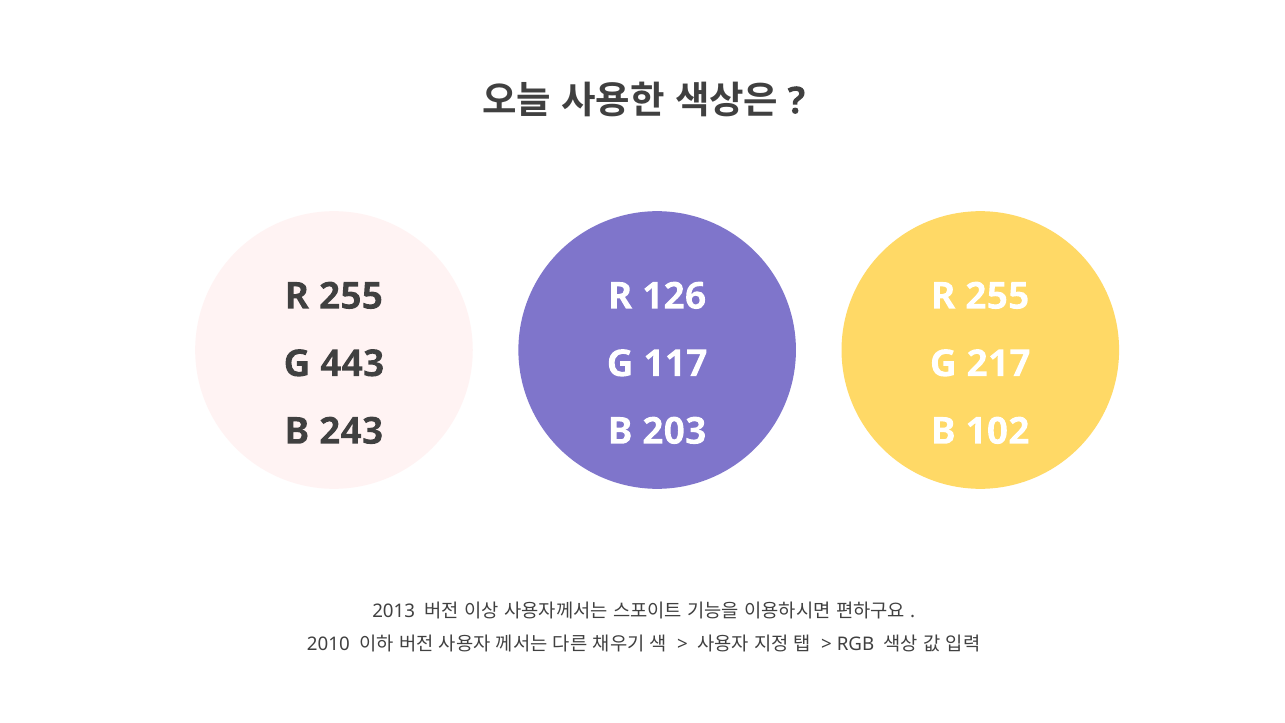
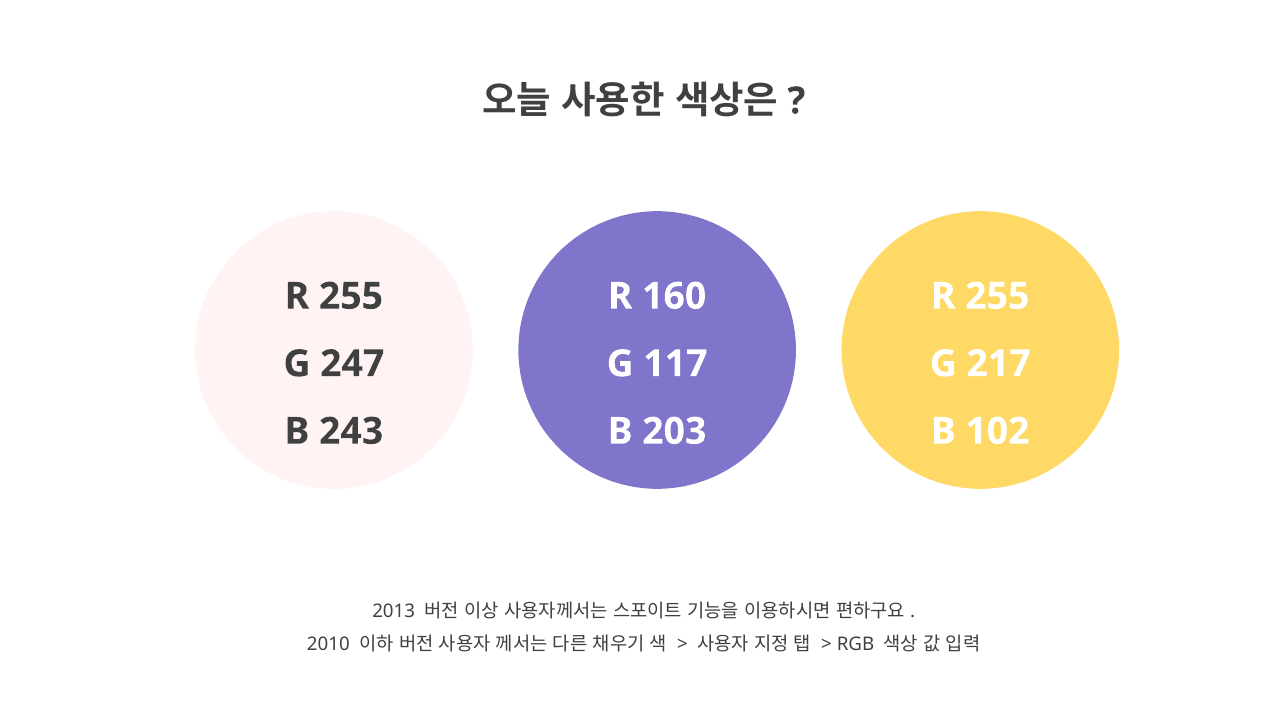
126: 126 -> 160 (674, 296)
443: 443 -> 247 (352, 364)
